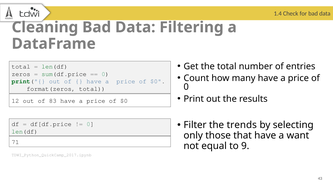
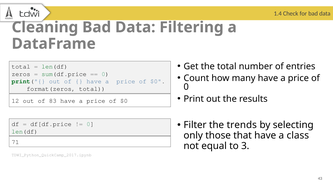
want: want -> class (298, 136)
9: 9 -> 3 (245, 146)
